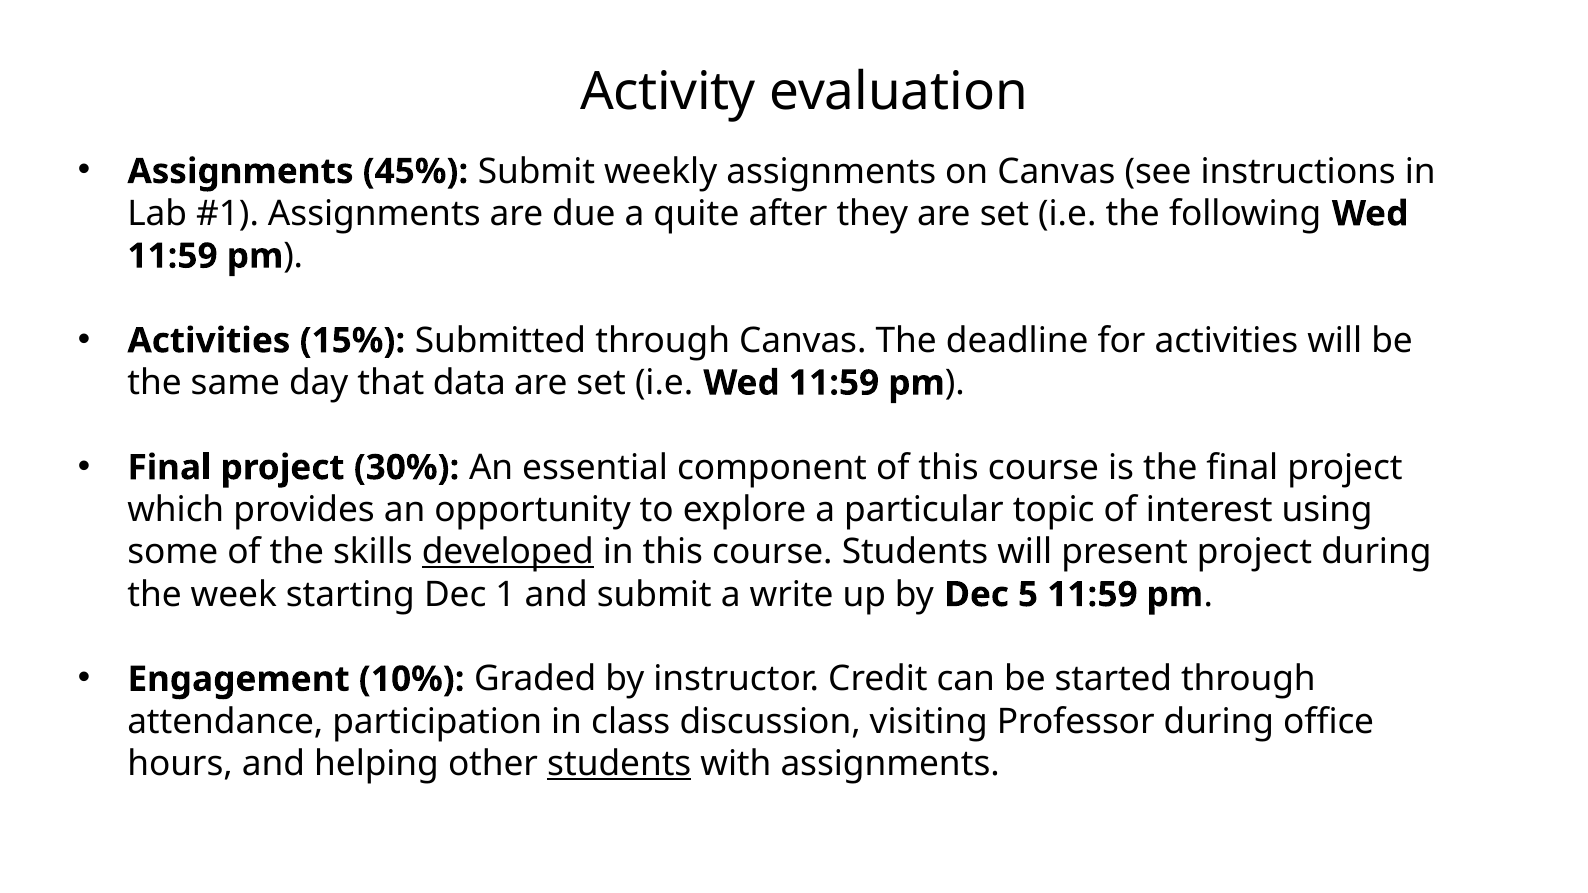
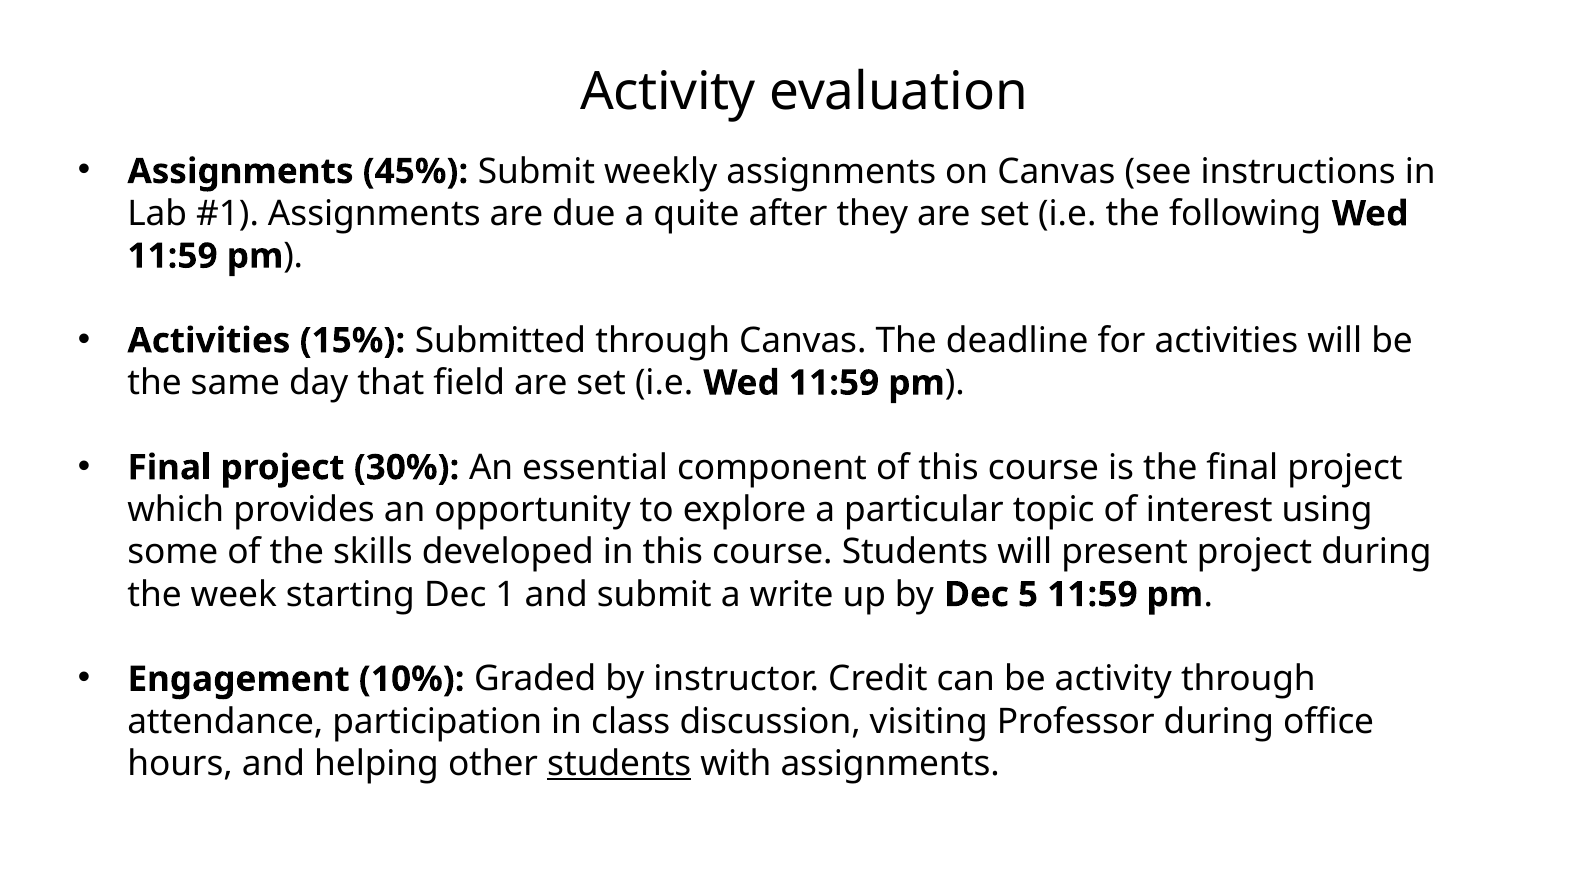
data: data -> field (469, 383)
developed underline: present -> none (508, 552)
be started: started -> activity (1113, 679)
